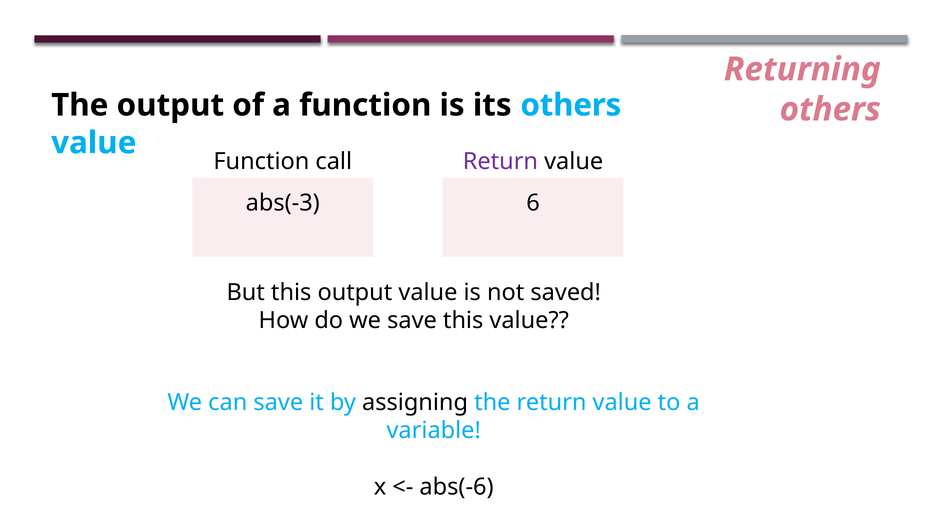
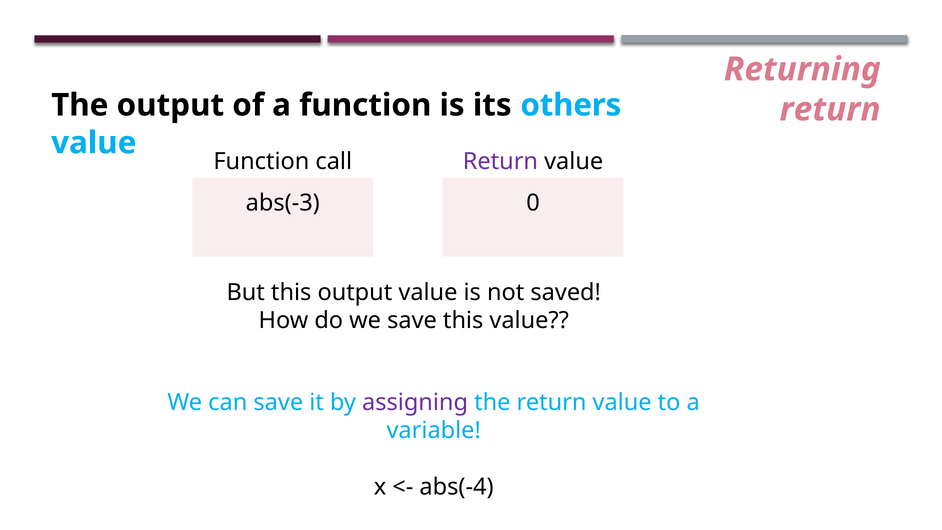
others: others -> return (830, 109)
6: 6 -> 0 (533, 203)
assigning colour: black -> purple (415, 402)
abs(-6: abs(-6 -> abs(-4 (457, 487)
